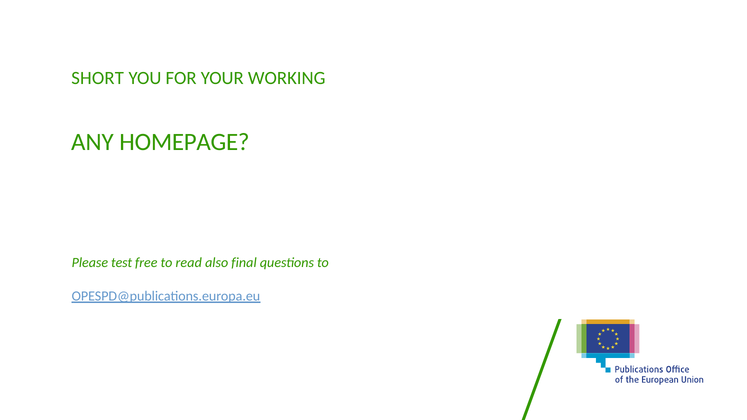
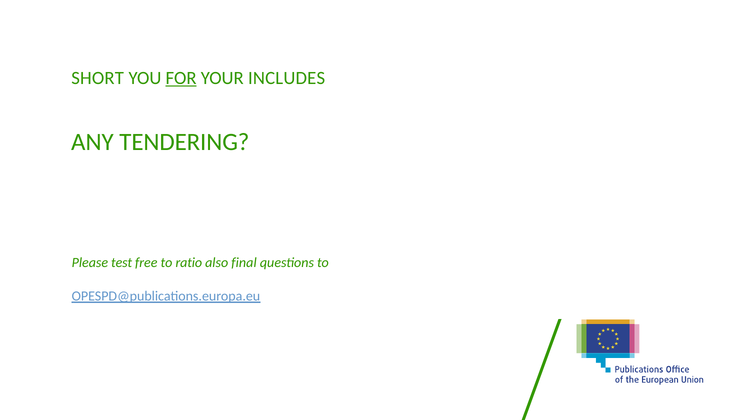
FOR underline: none -> present (181, 78)
WORKING: WORKING -> INCLUDES (287, 78)
HOMEPAGE: HOMEPAGE -> TENDERING (184, 142)
read: read -> ratio (189, 263)
